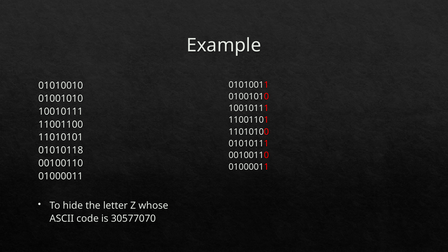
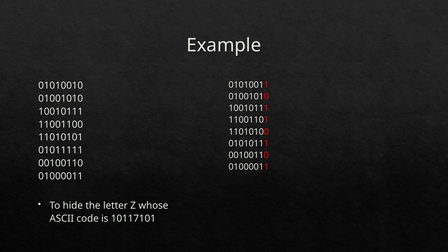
01010118: 01010118 -> 01011111 (61, 150)
30577070: 30577070 -> 10117101 (133, 219)
